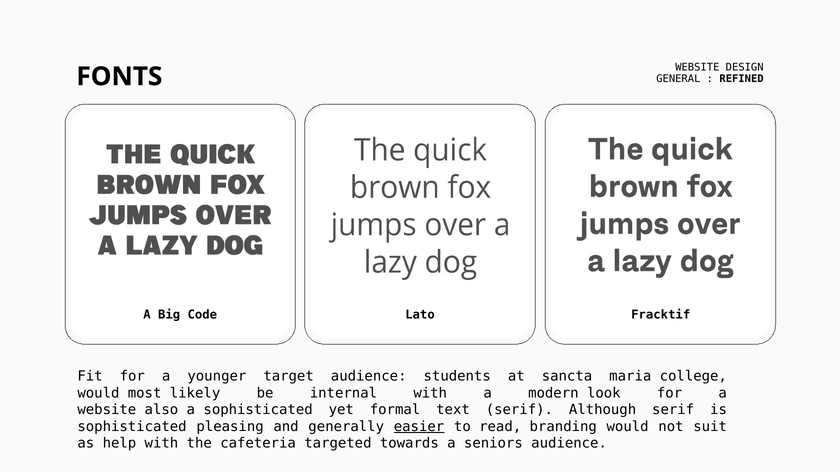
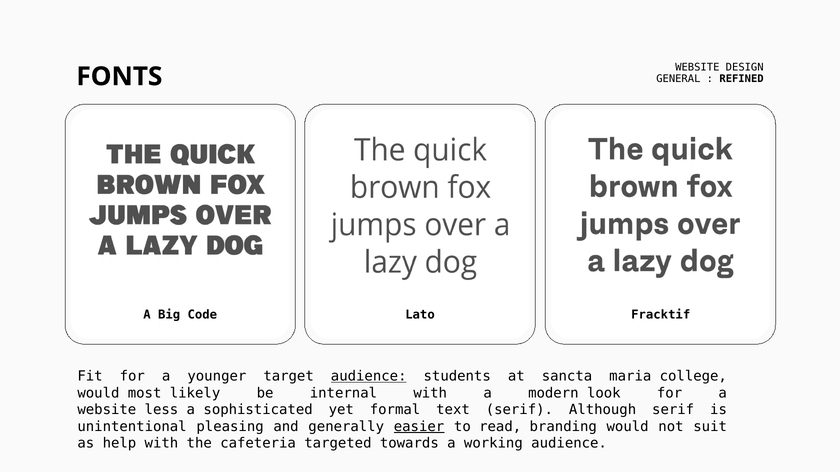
audience underline: none -> present (369, 377)
also: also -> less (161, 410)
sophisticated: sophisticated -> unintentional (132, 427)
seniors: seniors -> working (493, 444)
